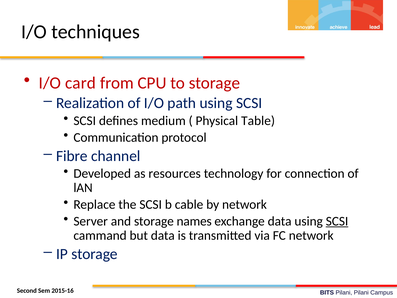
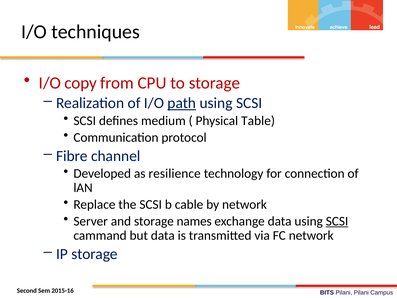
card: card -> copy (81, 83)
path underline: none -> present (182, 103)
resources: resources -> resilience (175, 173)
